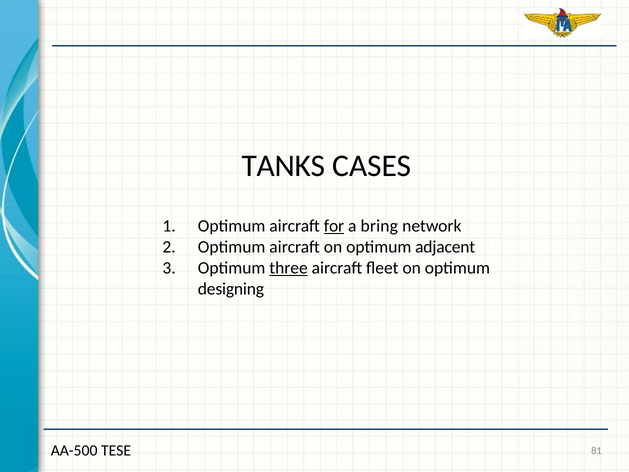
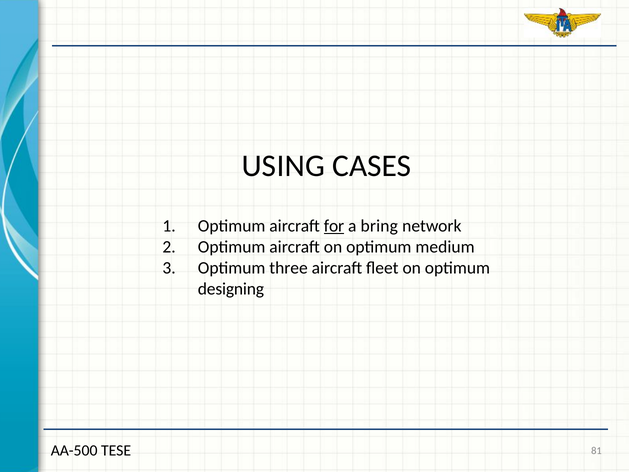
TANKS: TANKS -> USING (283, 166)
adjacent: adjacent -> medium (445, 247)
three underline: present -> none (289, 268)
